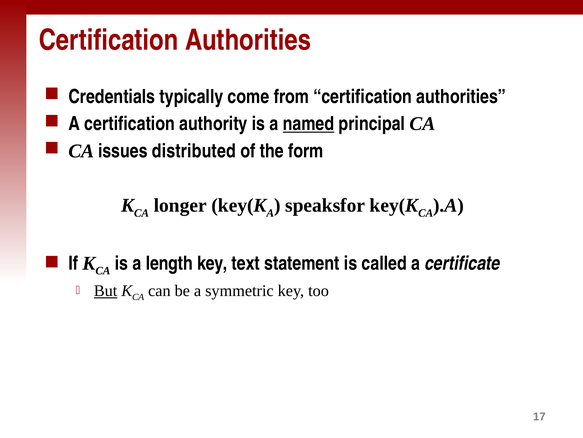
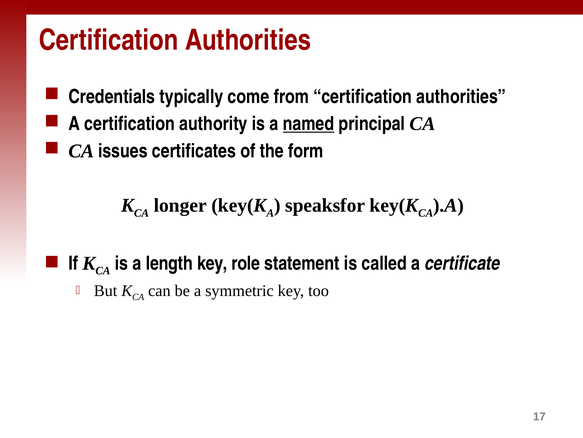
distributed: distributed -> certificates (194, 151)
text: text -> role (246, 263)
But underline: present -> none (106, 290)
